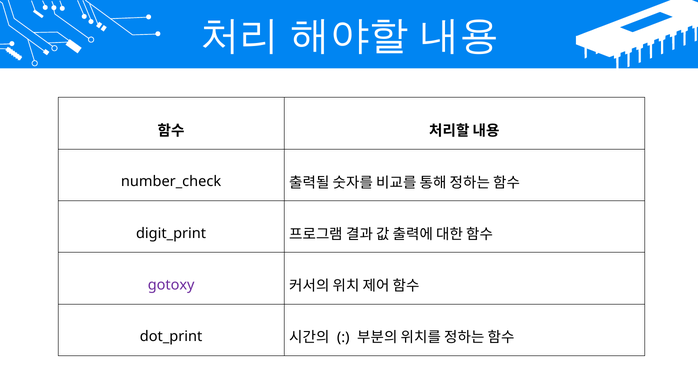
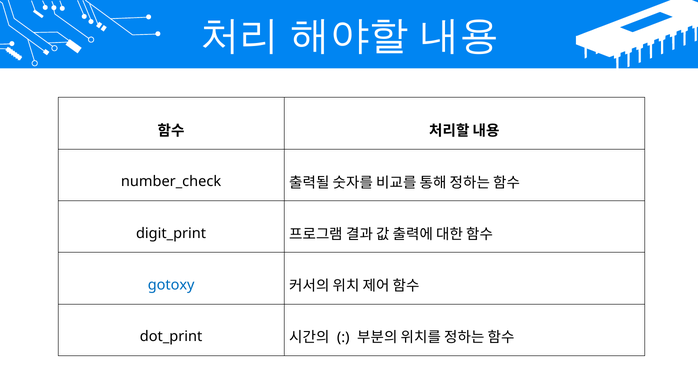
gotoxy colour: purple -> blue (171, 285)
